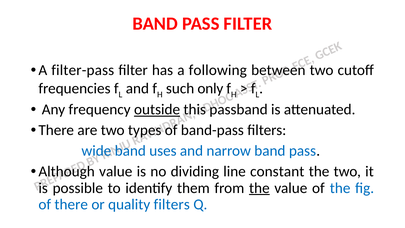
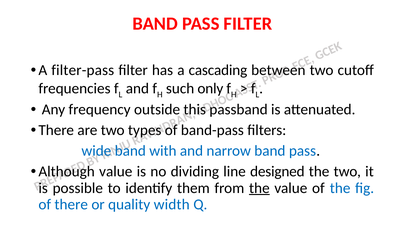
following: following -> cascading (218, 70)
outside underline: present -> none (157, 110)
uses: uses -> with (163, 151)
constant: constant -> designed (277, 171)
quality filters: filters -> width (172, 204)
